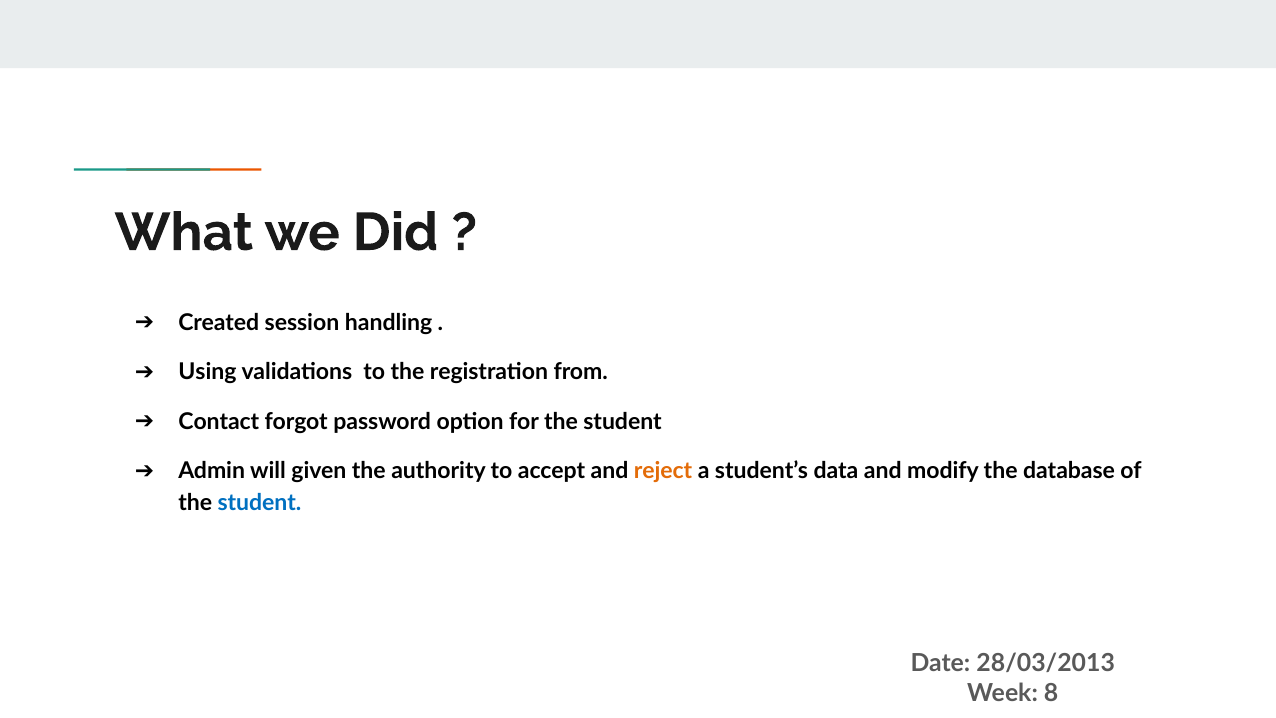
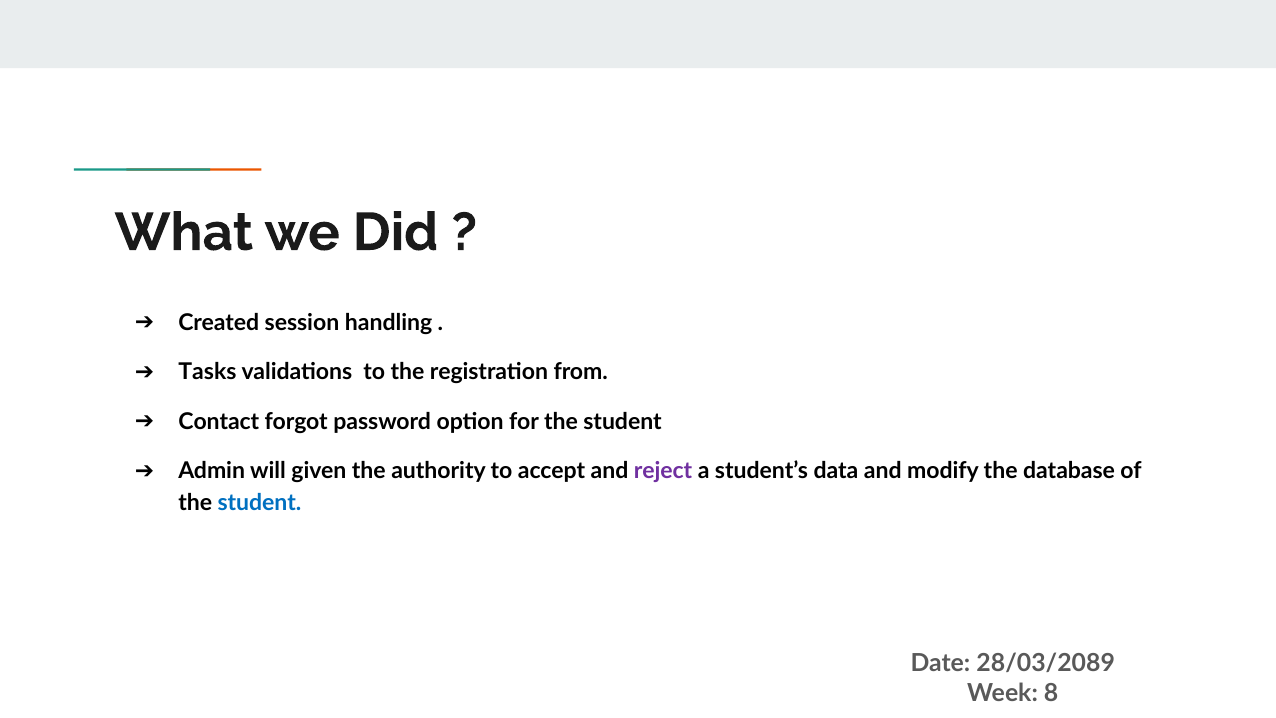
Using: Using -> Tasks (207, 372)
reject colour: orange -> purple (663, 471)
28/03/2013: 28/03/2013 -> 28/03/2089 (1046, 663)
